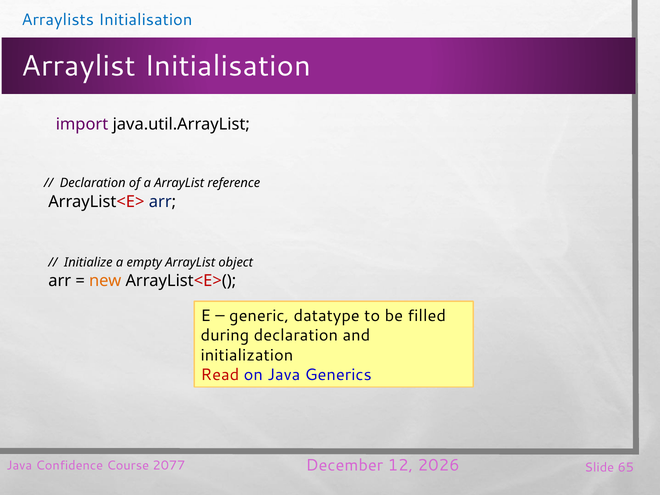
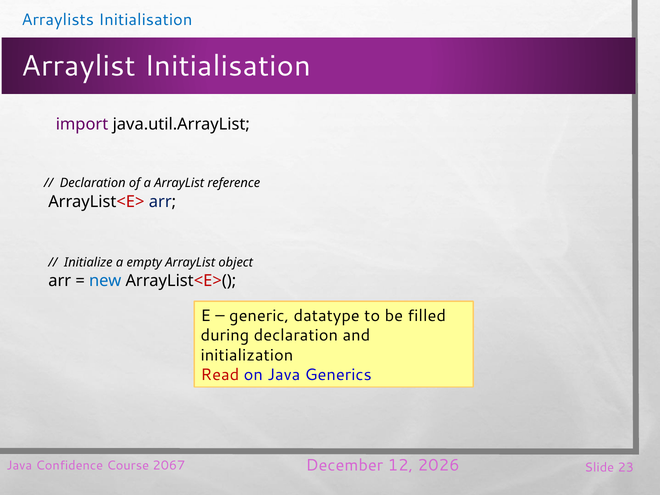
new colour: orange -> blue (105, 281)
2077: 2077 -> 2067 (169, 465)
65: 65 -> 23 (626, 468)
